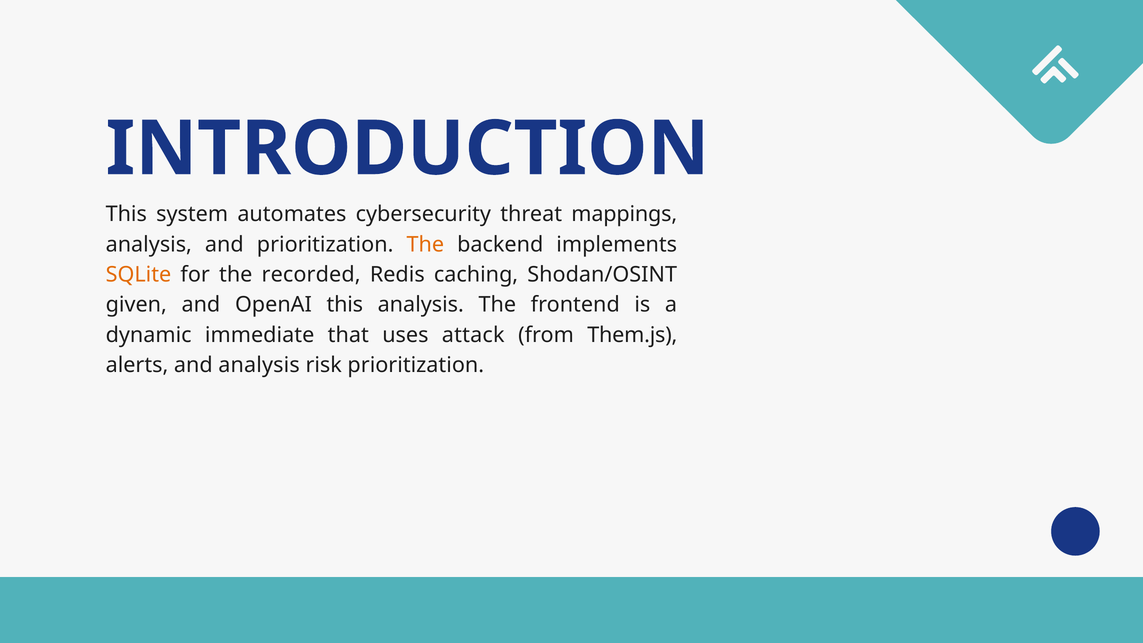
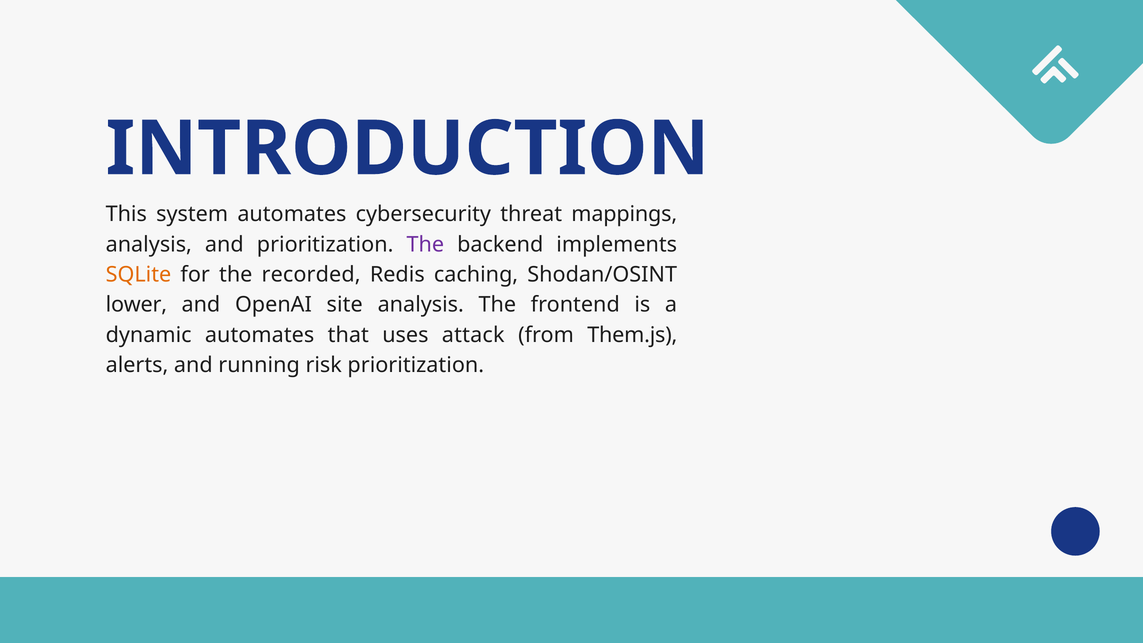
The colour: orange -> purple (425, 244)
given: given -> lower (136, 305)
OpenAI this: this -> site (345, 305)
dynamic immediate: immediate -> automates (260, 335)
and analysis: analysis -> running (259, 365)
